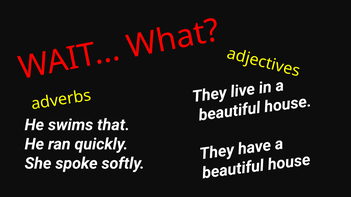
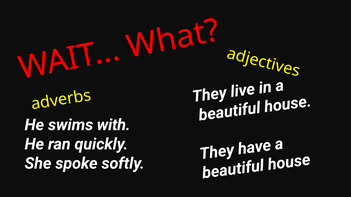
that: that -> with (114, 125)
